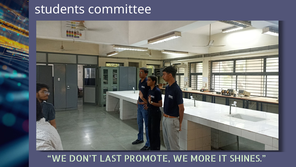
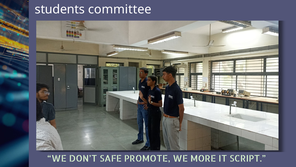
LAST: LAST -> SAFE (111, 158)
SHINES: SHINES -> SCRIPT (248, 158)
